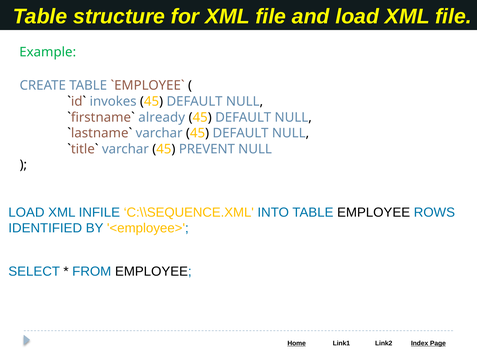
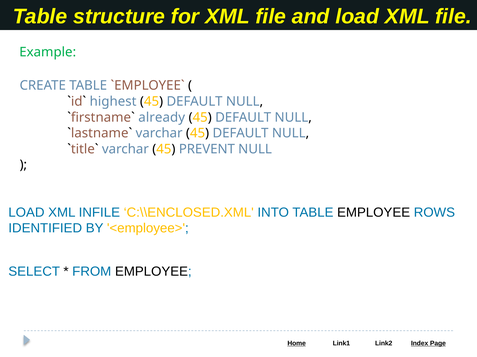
invokes: invokes -> highest (113, 102)
C:\\SEQUENCE.XML: C:\\SEQUENCE.XML -> C:\\ENCLOSED.XML (189, 213)
